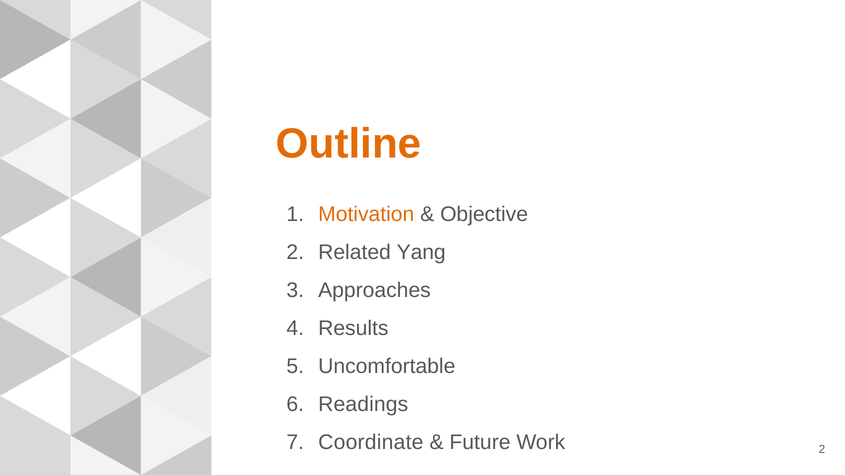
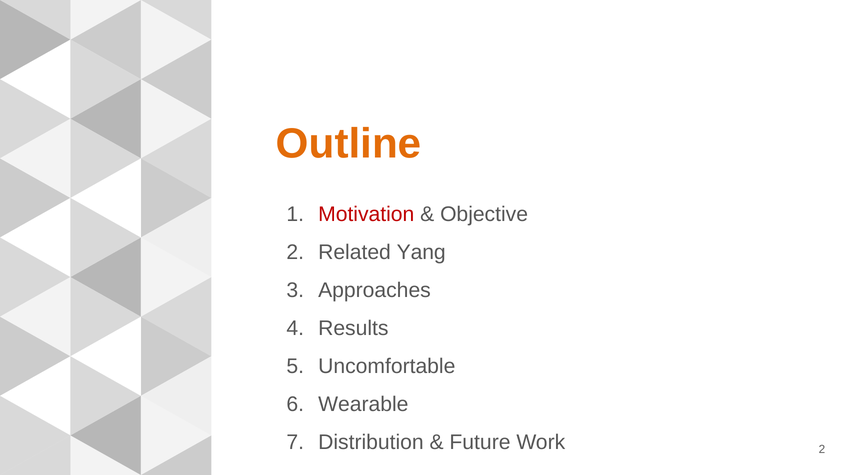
Motivation colour: orange -> red (366, 214)
Readings: Readings -> Wearable (363, 405)
Coordinate: Coordinate -> Distribution (371, 443)
